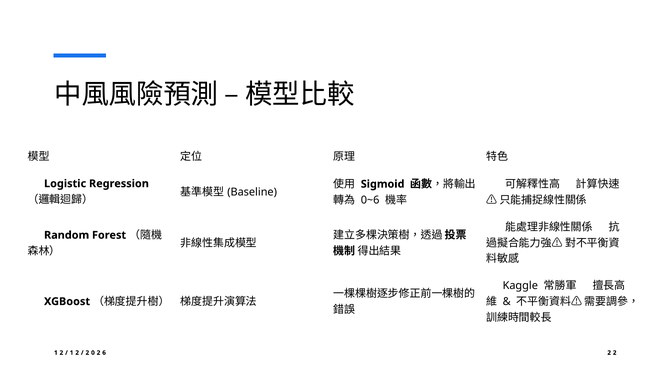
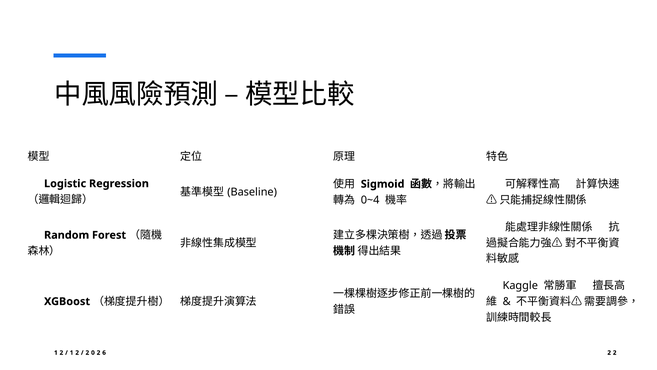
0~6: 0~6 -> 0~4 (370, 200)
